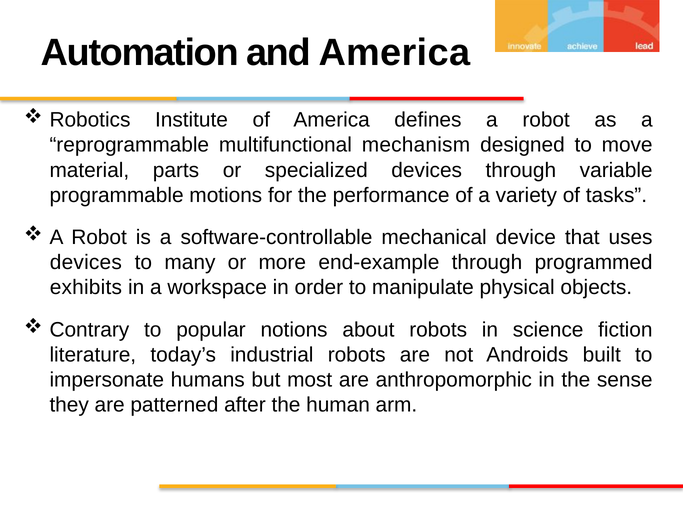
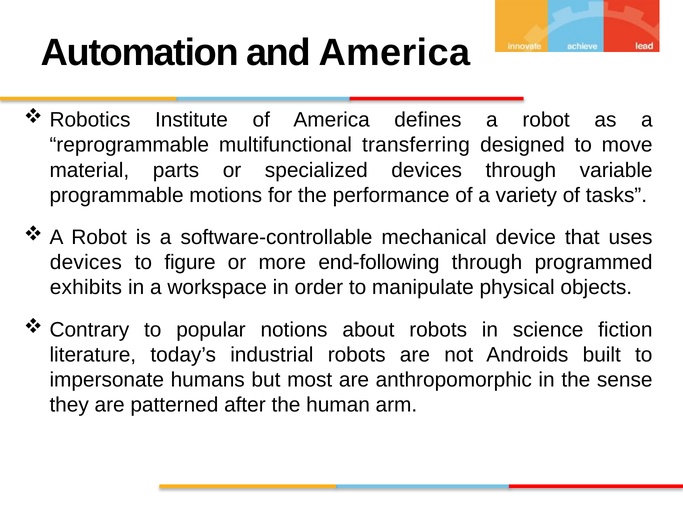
mechanism: mechanism -> transferring (416, 145)
many: many -> figure (190, 262)
end-example: end-example -> end-following (379, 262)
